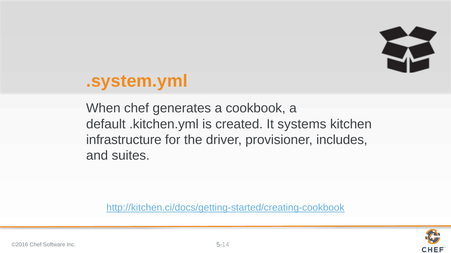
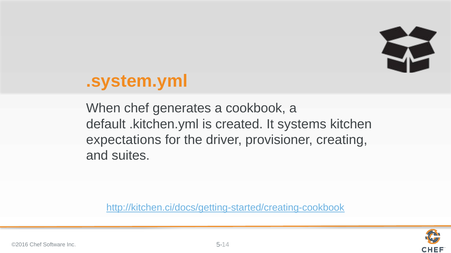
infrastructure: infrastructure -> expectations (124, 140)
includes: includes -> creating (342, 140)
